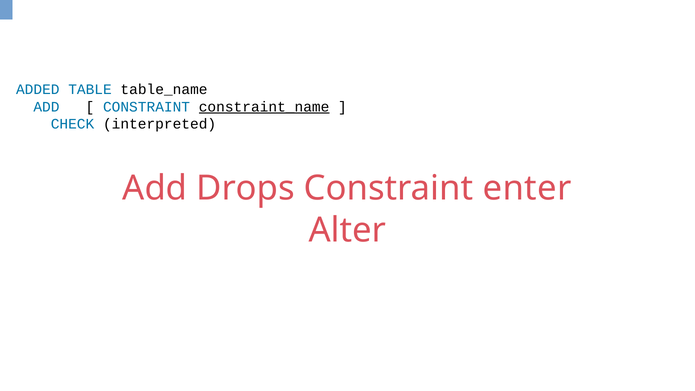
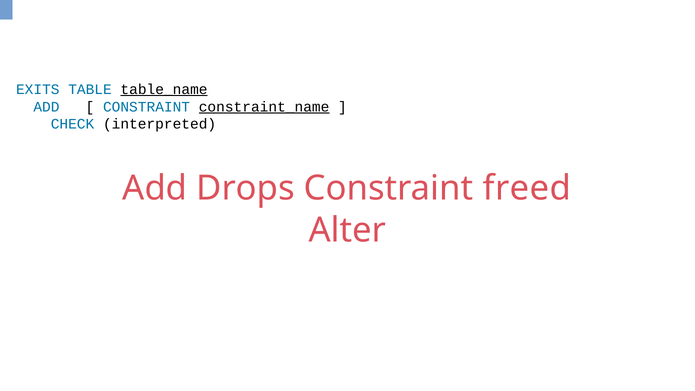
ADDED: ADDED -> EXITS (38, 89)
table_name underline: none -> present (164, 89)
enter: enter -> freed (527, 188)
